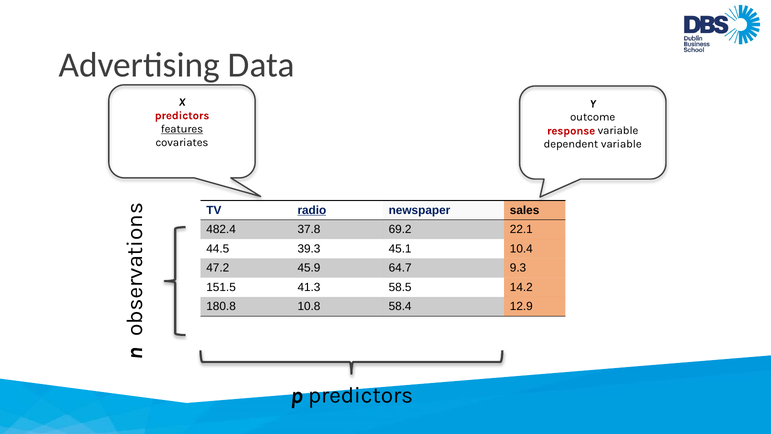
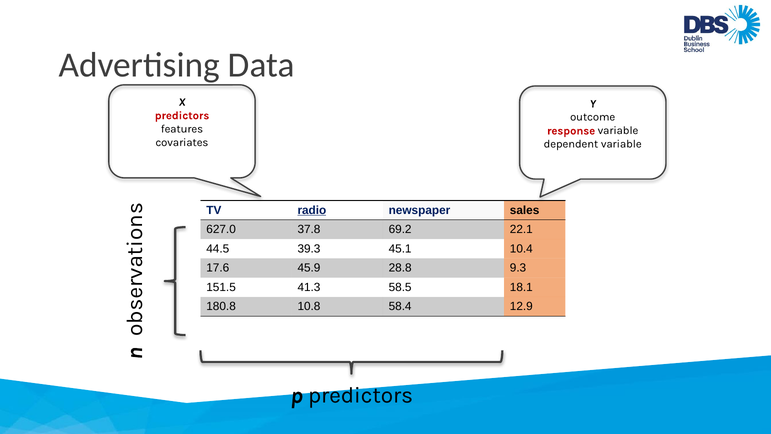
features underline: present -> none (182, 129)
482.4: 482.4 -> 627.0 (221, 229)
47.2: 47.2 -> 17.6 (218, 268)
64.7: 64.7 -> 28.8 (400, 268)
14.2: 14.2 -> 18.1 (521, 287)
